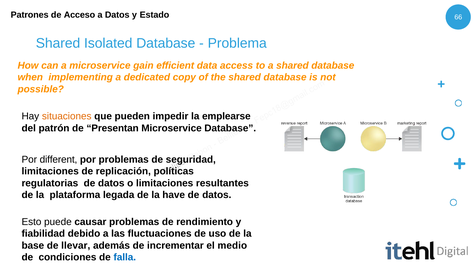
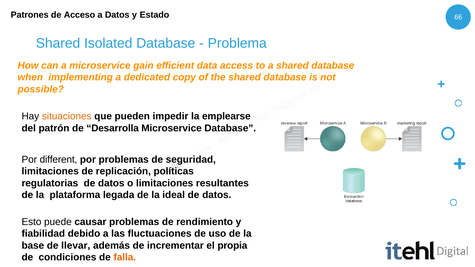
Presentan: Presentan -> Desarrolla (113, 128)
have: have -> ideal (174, 195)
medio: medio -> propia (232, 246)
falla colour: blue -> orange (125, 258)
